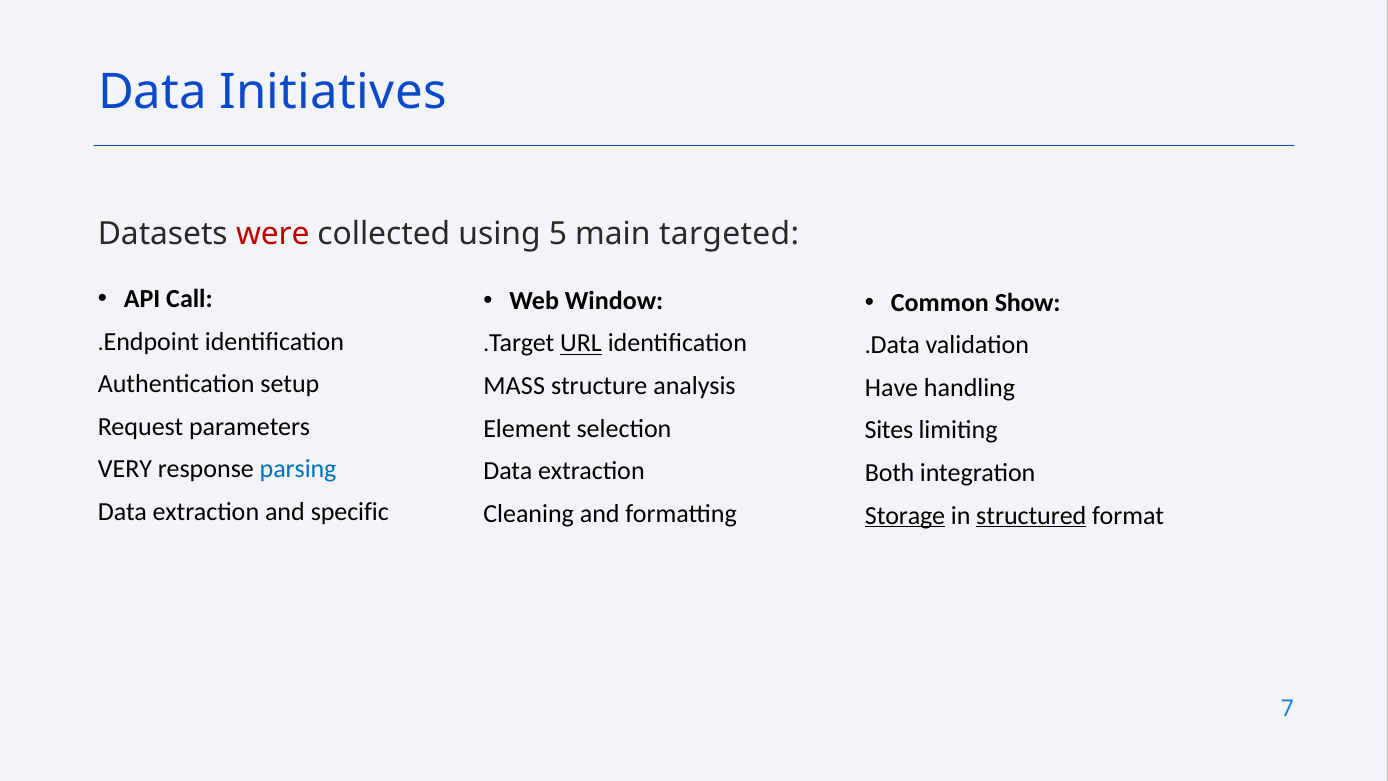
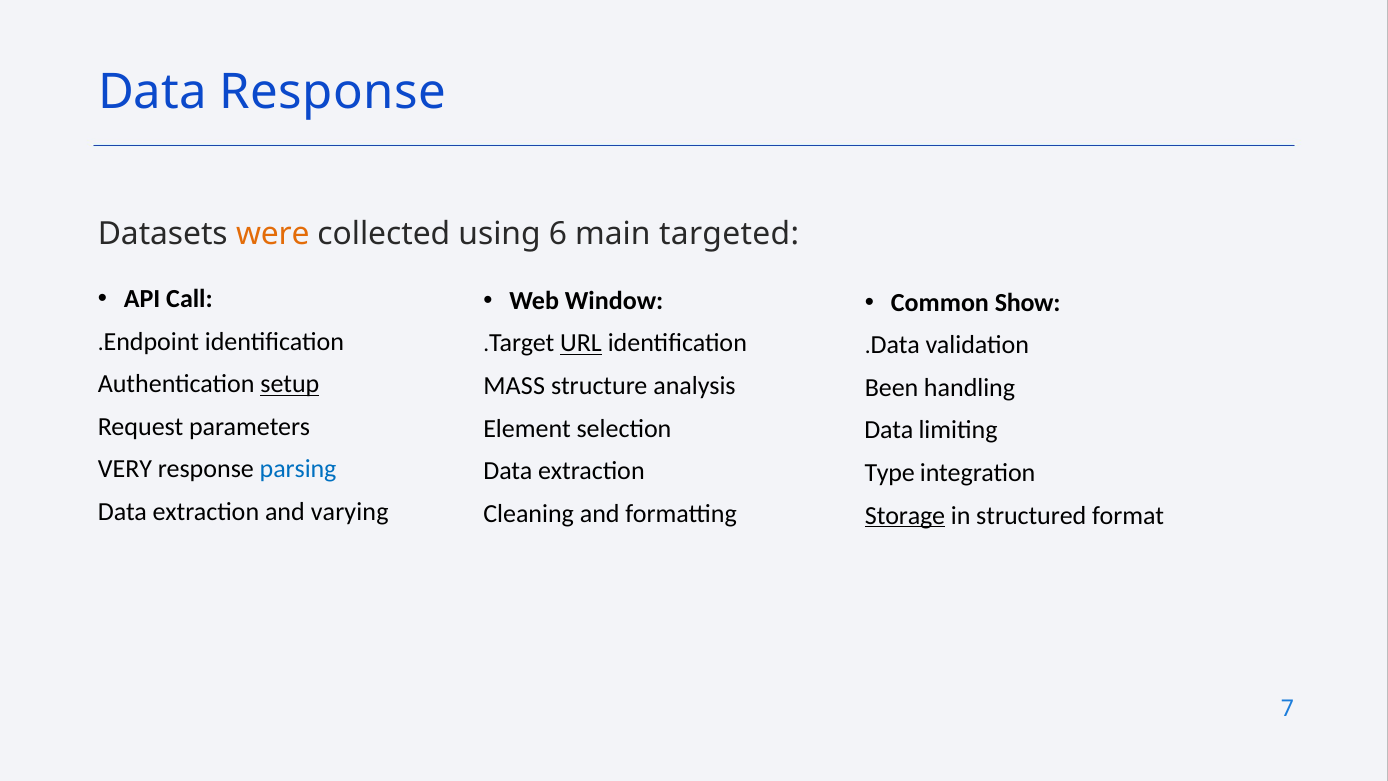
Data Initiatives: Initiatives -> Response (333, 93)
were colour: red -> orange (273, 234)
5: 5 -> 6 (558, 234)
setup underline: none -> present (290, 384)
Have: Have -> Been (892, 388)
Sites: Sites -> Data (889, 430)
Both: Both -> Type (890, 473)
specific: specific -> varying (350, 512)
structured underline: present -> none (1031, 515)
